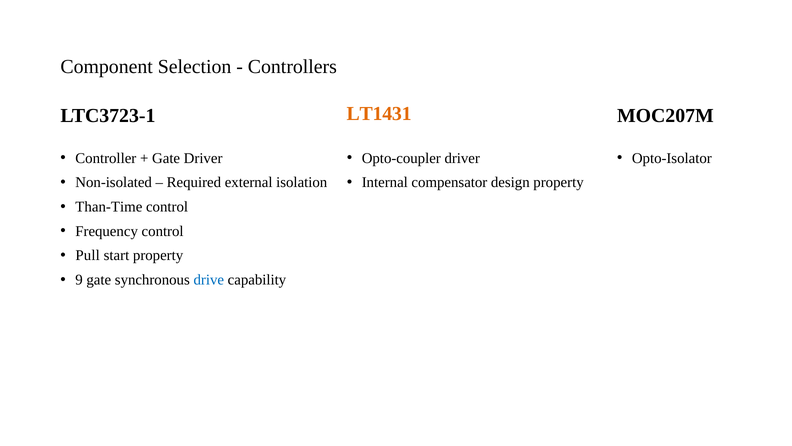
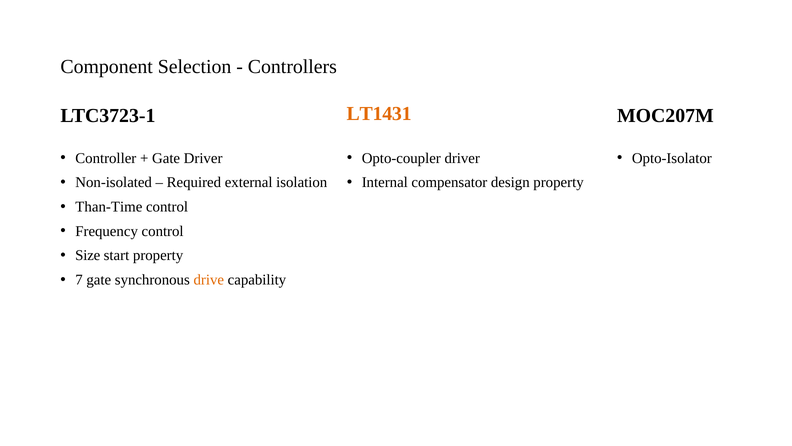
Pull: Pull -> Size (88, 255)
9: 9 -> 7 (79, 279)
drive colour: blue -> orange (209, 279)
